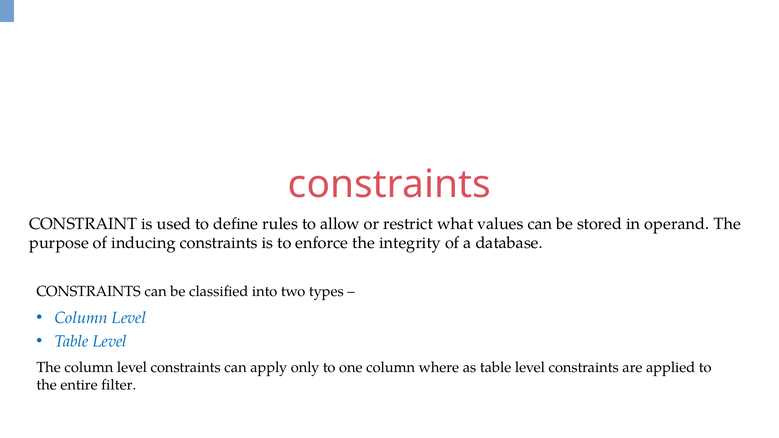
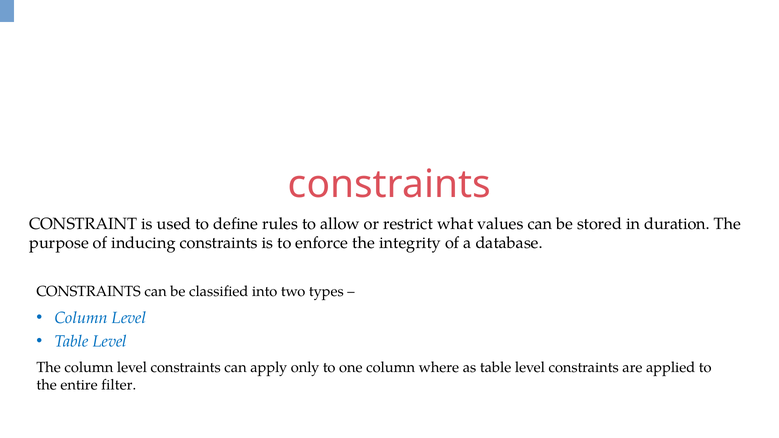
operand: operand -> duration (677, 224)
